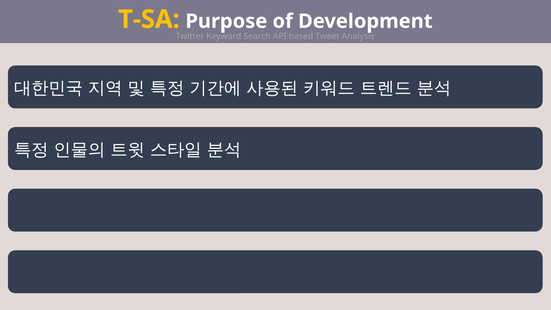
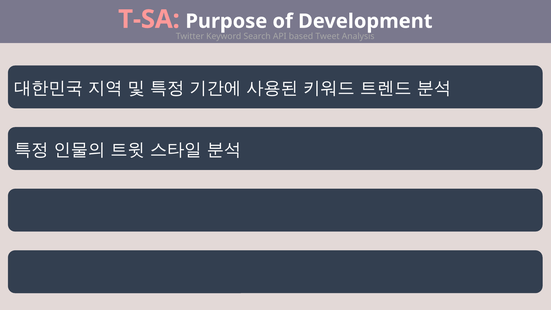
T-SA colour: yellow -> pink (149, 19)
